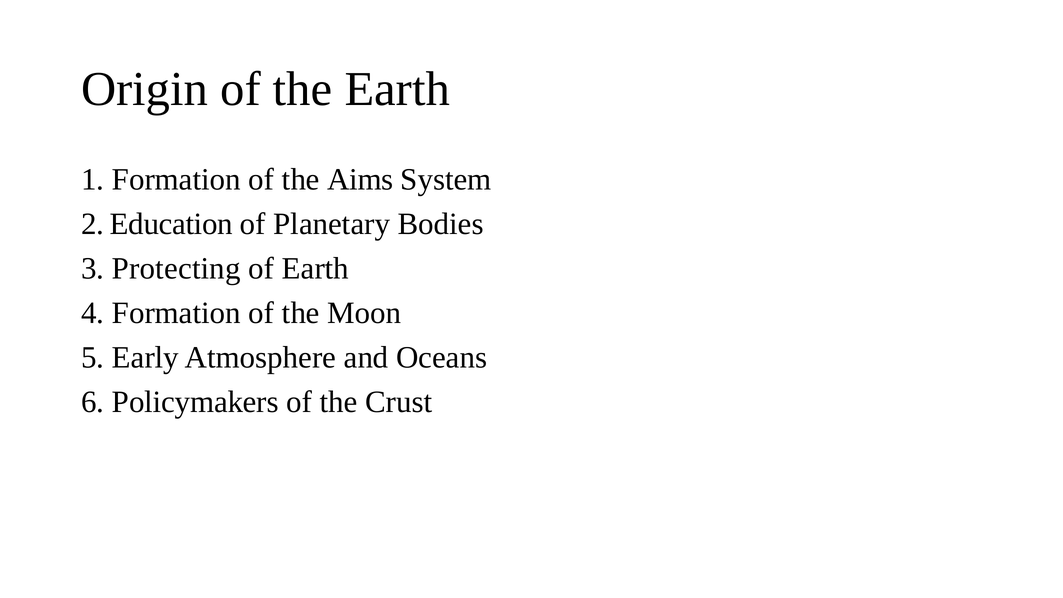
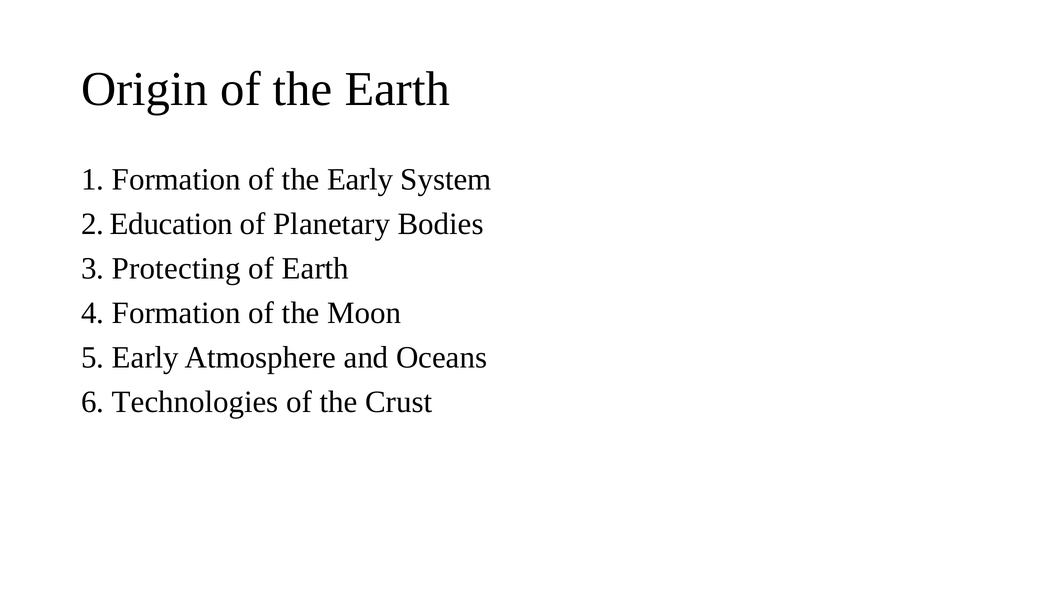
the Aims: Aims -> Early (360, 180)
Policymakers: Policymakers -> Technologies (195, 402)
